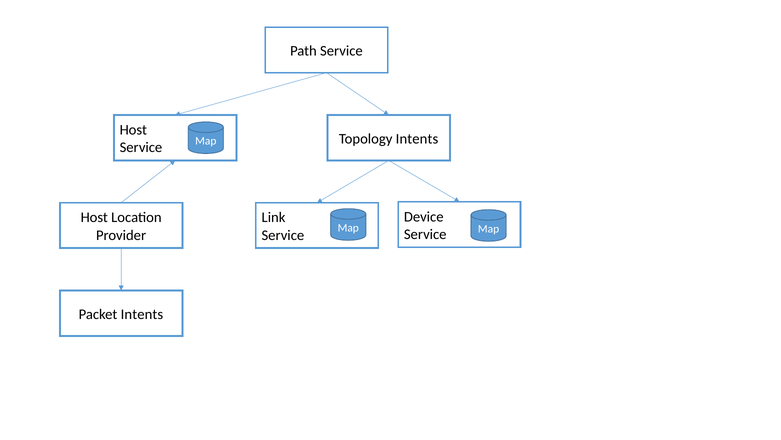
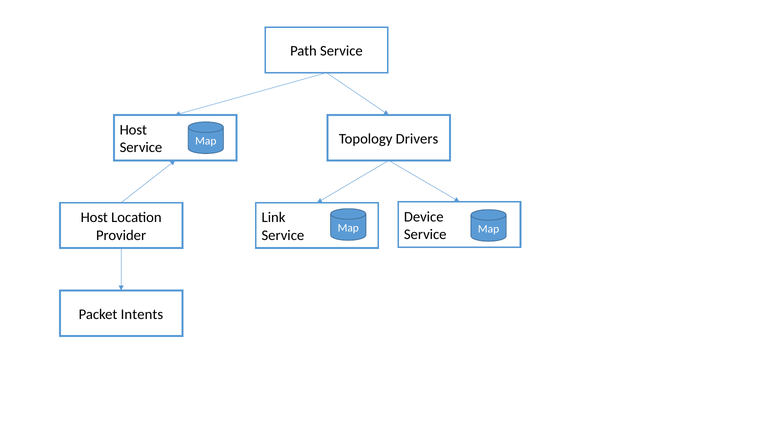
Topology Intents: Intents -> Drivers (417, 139)
